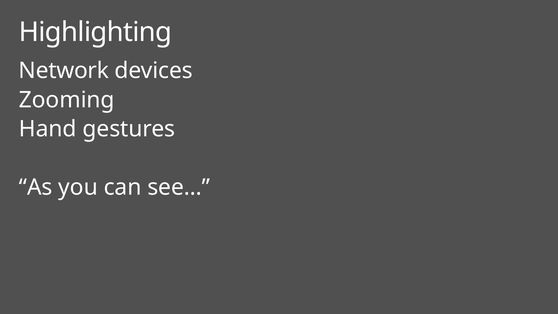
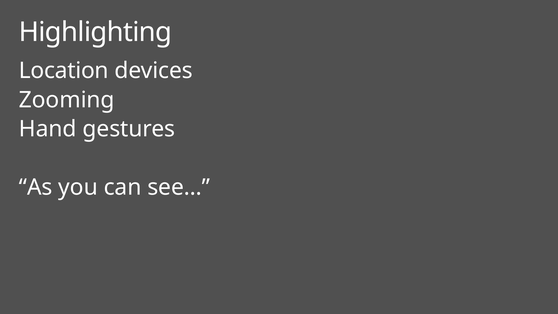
Network: Network -> Location (64, 71)
